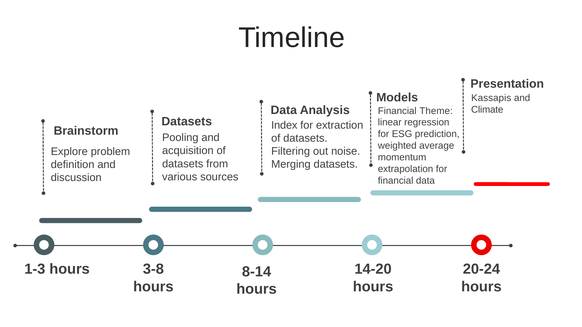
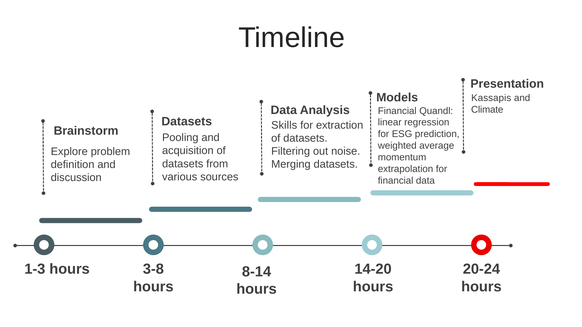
Theme: Theme -> Quandl (436, 111)
Index: Index -> Skills (284, 125)
